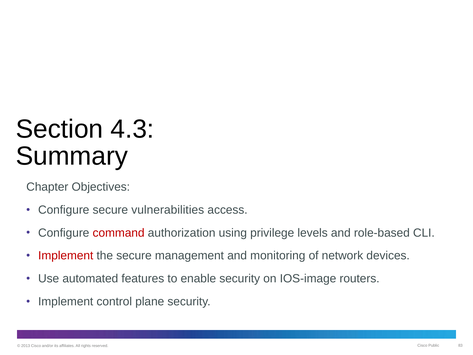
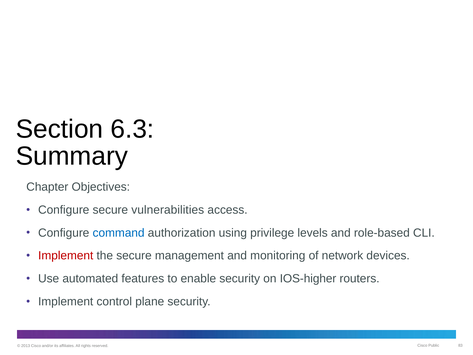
4.3: 4.3 -> 6.3 (132, 129)
command colour: red -> blue (119, 233)
IOS-image: IOS-image -> IOS-higher (308, 279)
